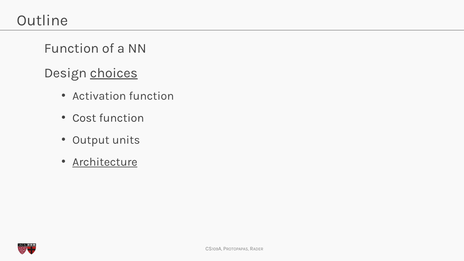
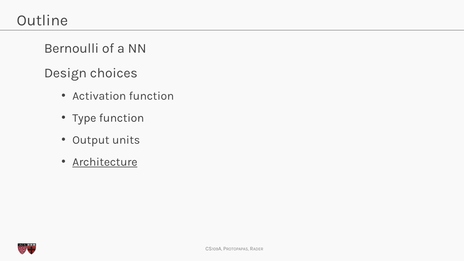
Function: Function -> Bernoulli (71, 48)
choices underline: present -> none (114, 73)
Cost: Cost -> Type (84, 118)
